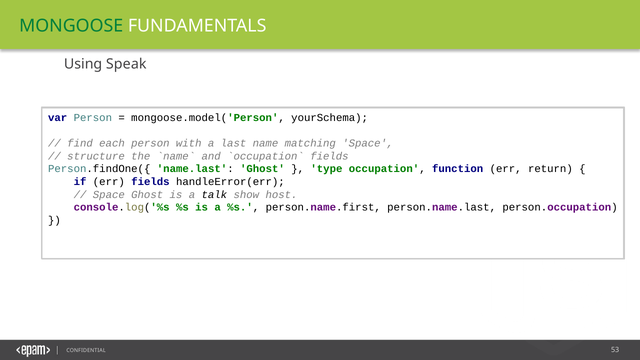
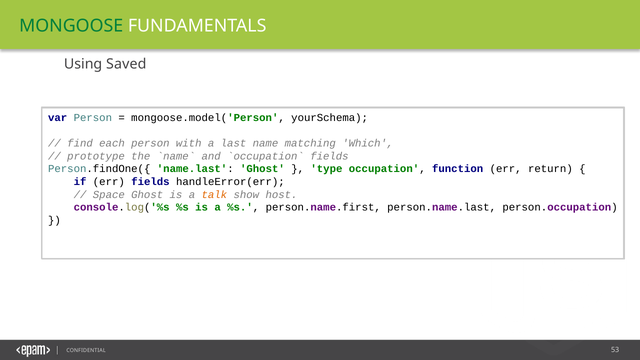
Speak: Speak -> Saved (126, 64)
matching Space: Space -> Which (368, 143)
structure: structure -> prototype (96, 156)
talk colour: black -> orange (214, 195)
